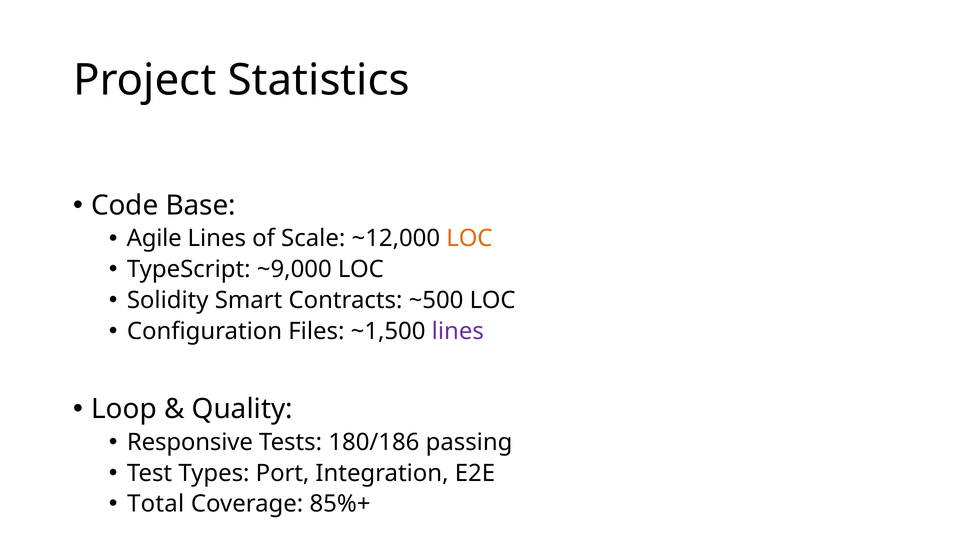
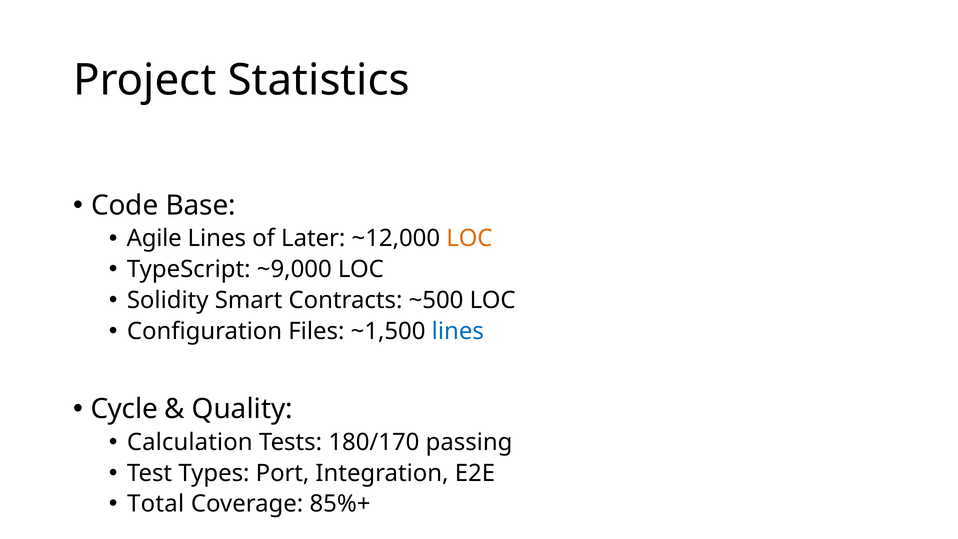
Scale: Scale -> Later (313, 239)
lines colour: purple -> blue (458, 331)
Loop: Loop -> Cycle (124, 409)
Responsive: Responsive -> Calculation (190, 442)
180/186: 180/186 -> 180/170 (374, 442)
